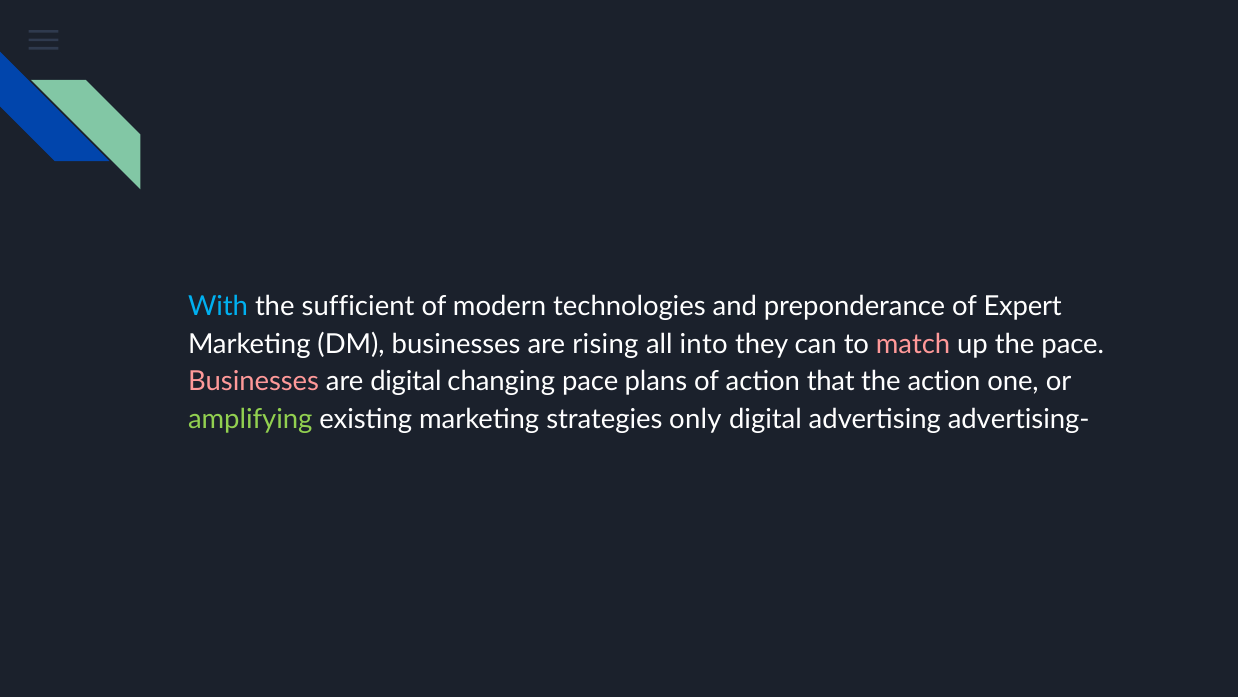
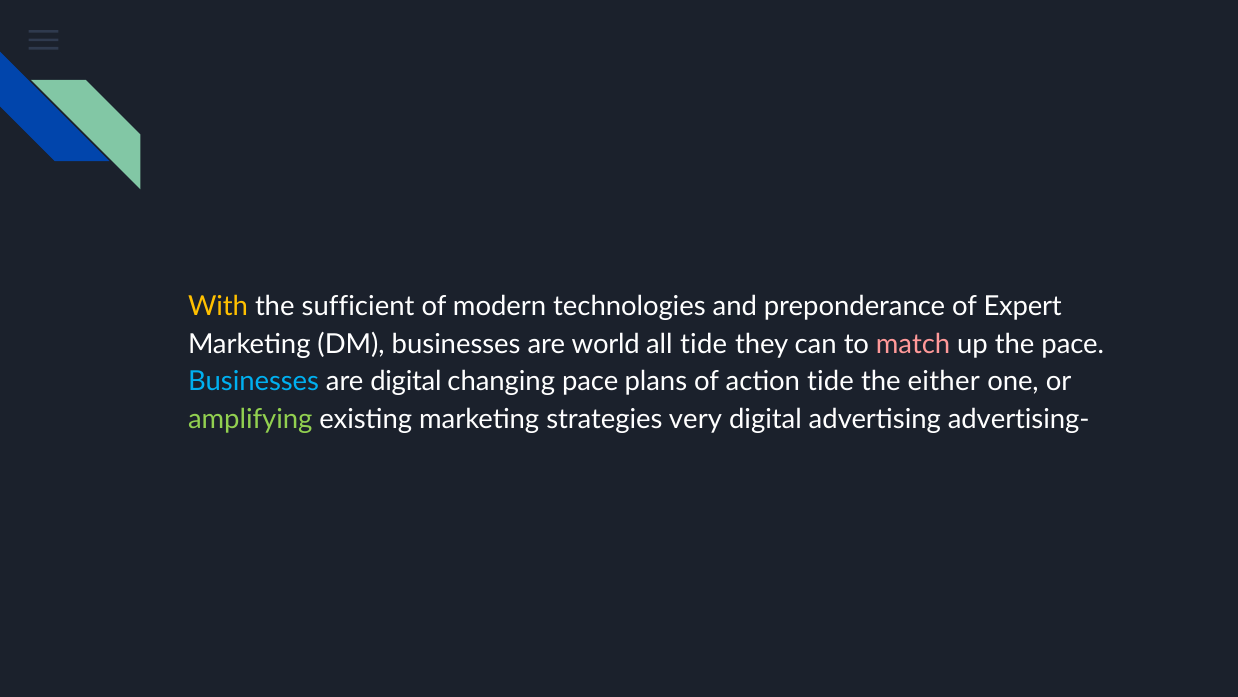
With colour: light blue -> yellow (218, 306)
rising: rising -> world (606, 344)
all into: into -> tide (704, 344)
Businesses colour: pink -> light blue (254, 382)
action that: that -> tide (830, 382)
the action: action -> either (944, 382)
only: only -> very (695, 420)
